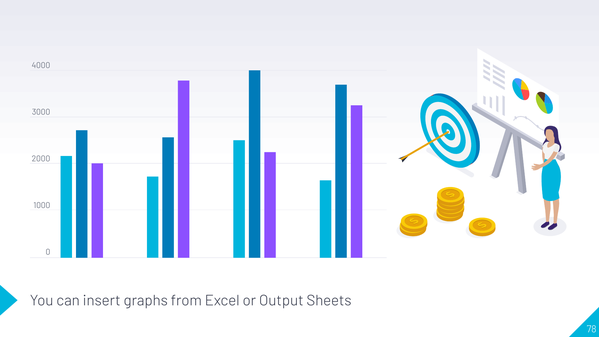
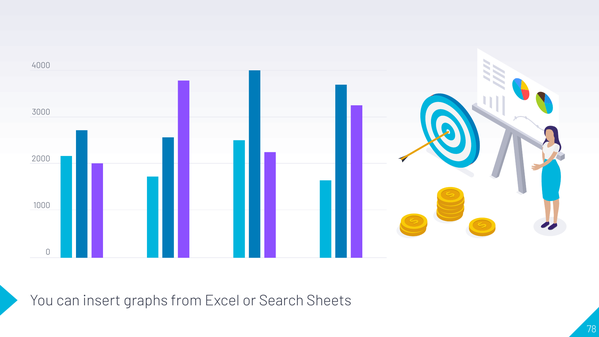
Output: Output -> Search (281, 300)
